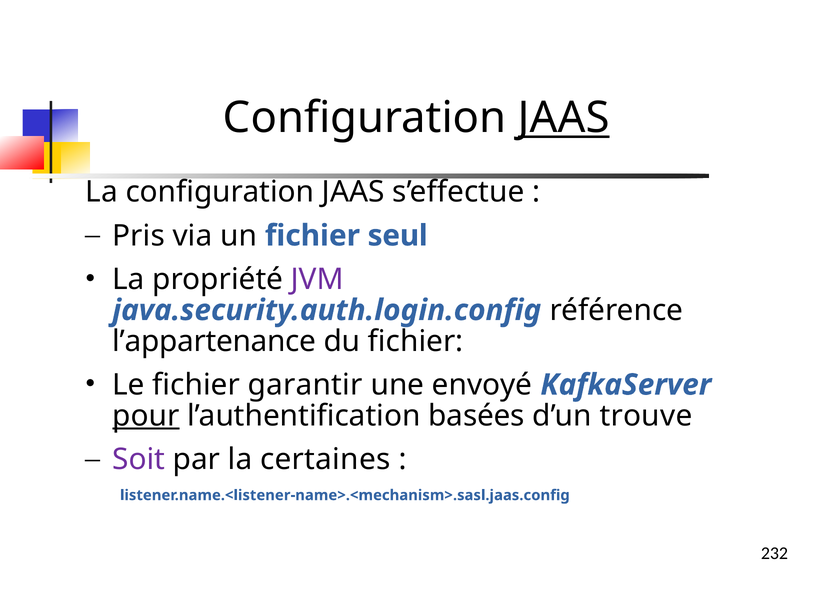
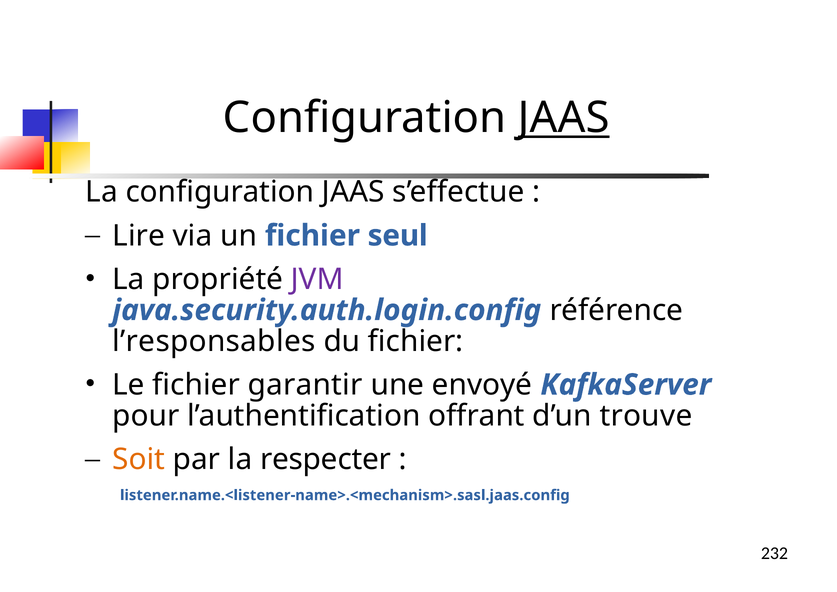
Pris: Pris -> Lire (139, 236)
l’appartenance: l’appartenance -> l’responsables (214, 341)
pour underline: present -> none (146, 416)
basées: basées -> offrant (476, 416)
Soit colour: purple -> orange (139, 459)
certaines: certaines -> respecter (326, 459)
